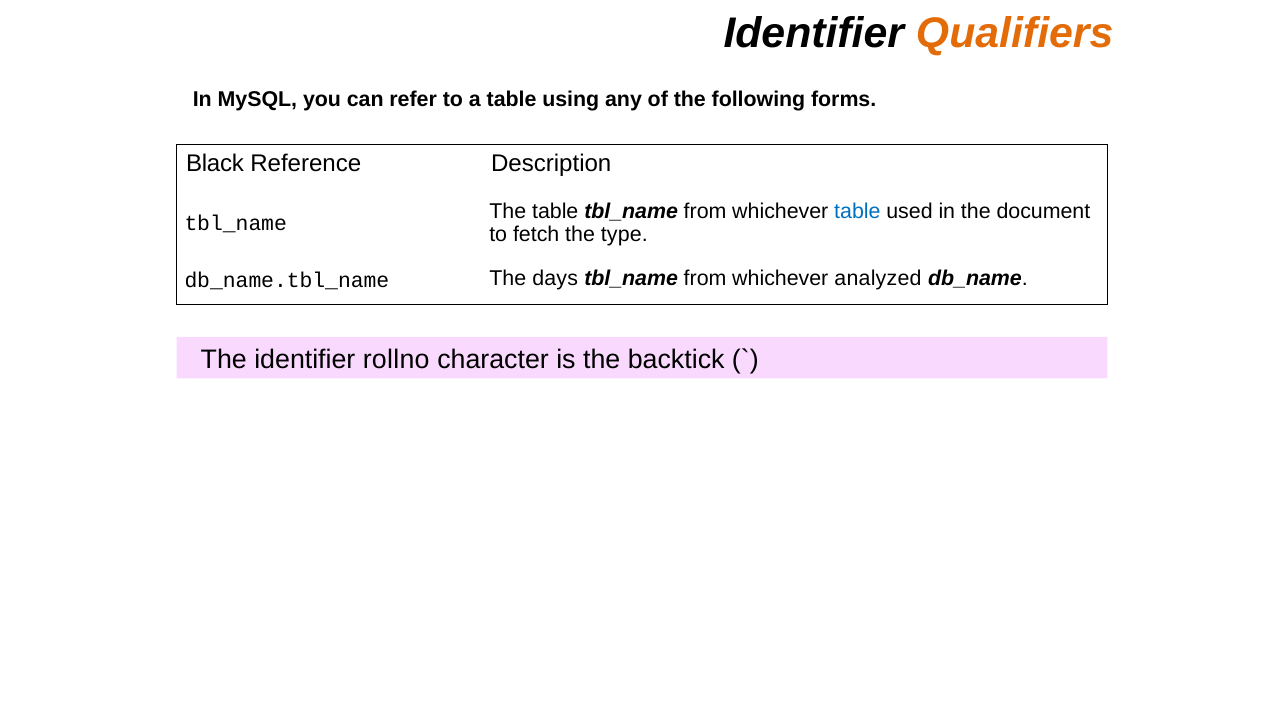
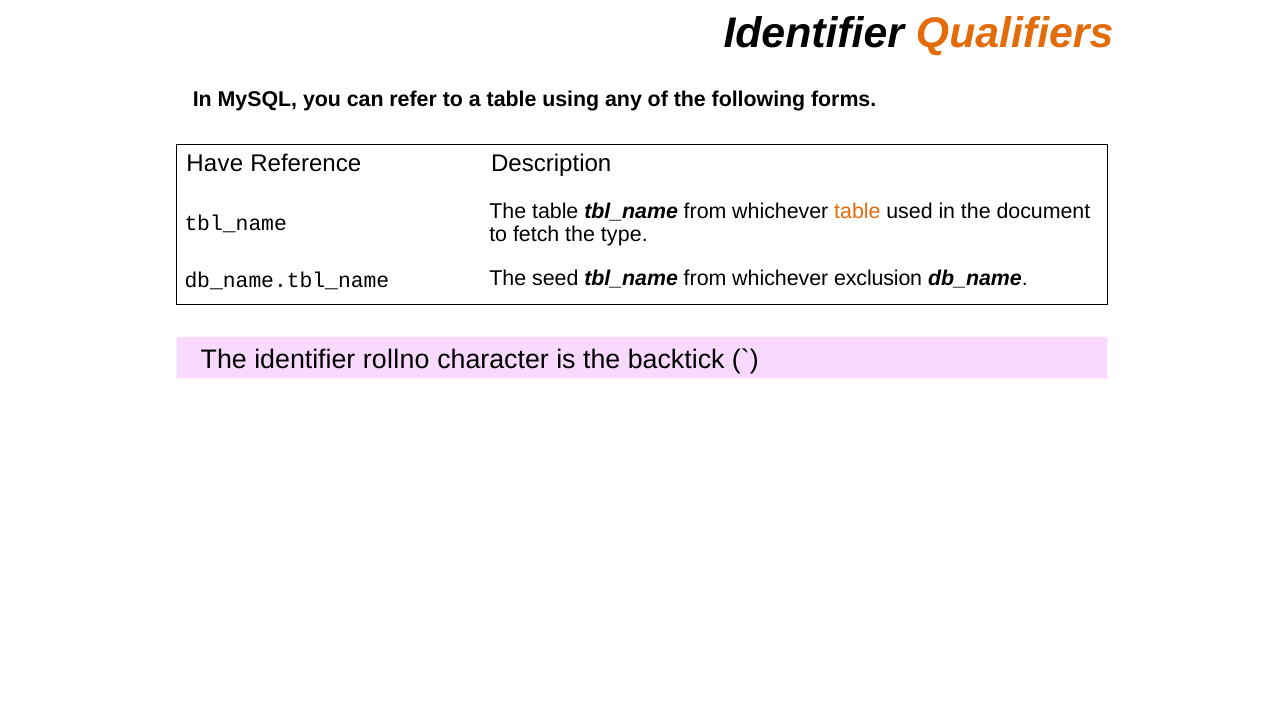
Black: Black -> Have (215, 163)
table colour: blue -> orange (857, 211)
days: days -> seed (555, 279)
analyzed: analyzed -> exclusion (878, 279)
